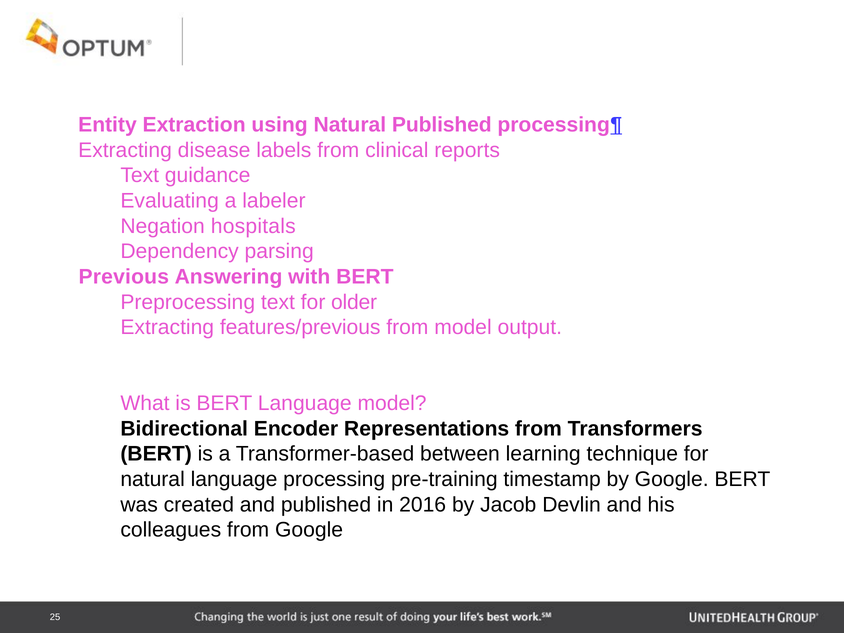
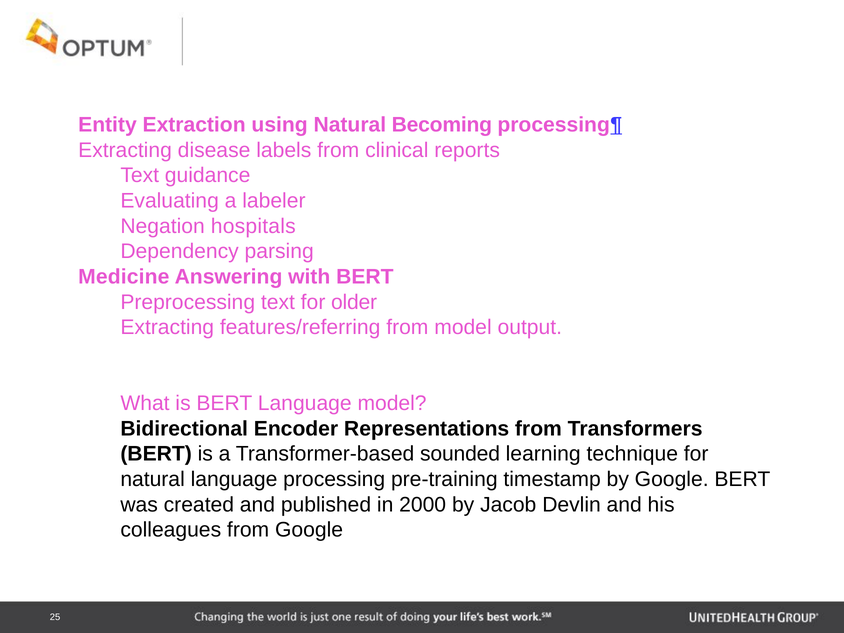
Natural Published: Published -> Becoming (442, 125)
Previous: Previous -> Medicine (124, 277)
features/previous: features/previous -> features/referring (300, 327)
between: between -> sounded (460, 454)
2016: 2016 -> 2000 (423, 505)
